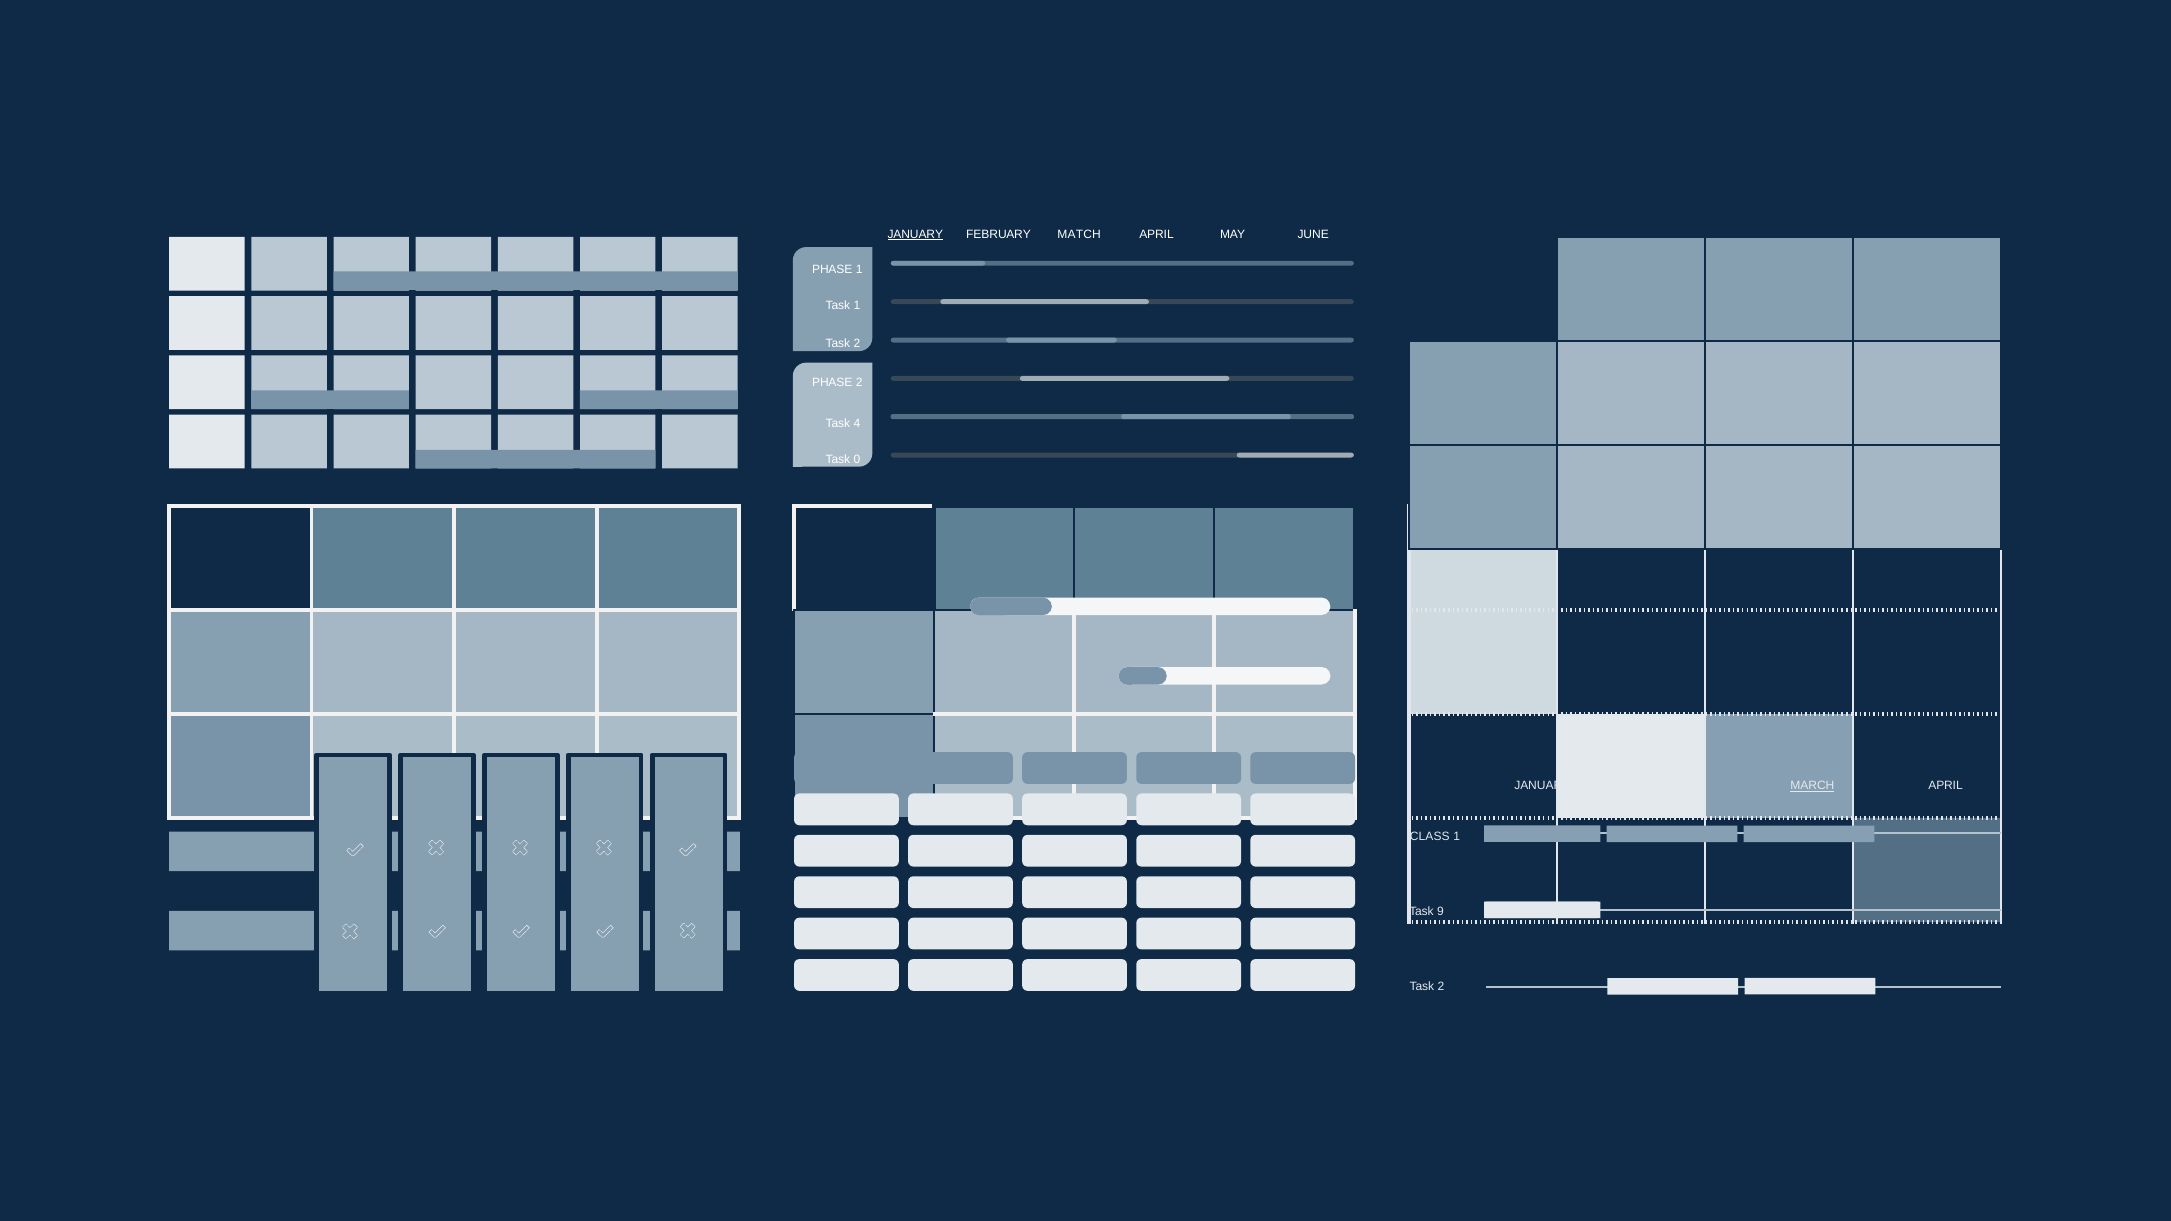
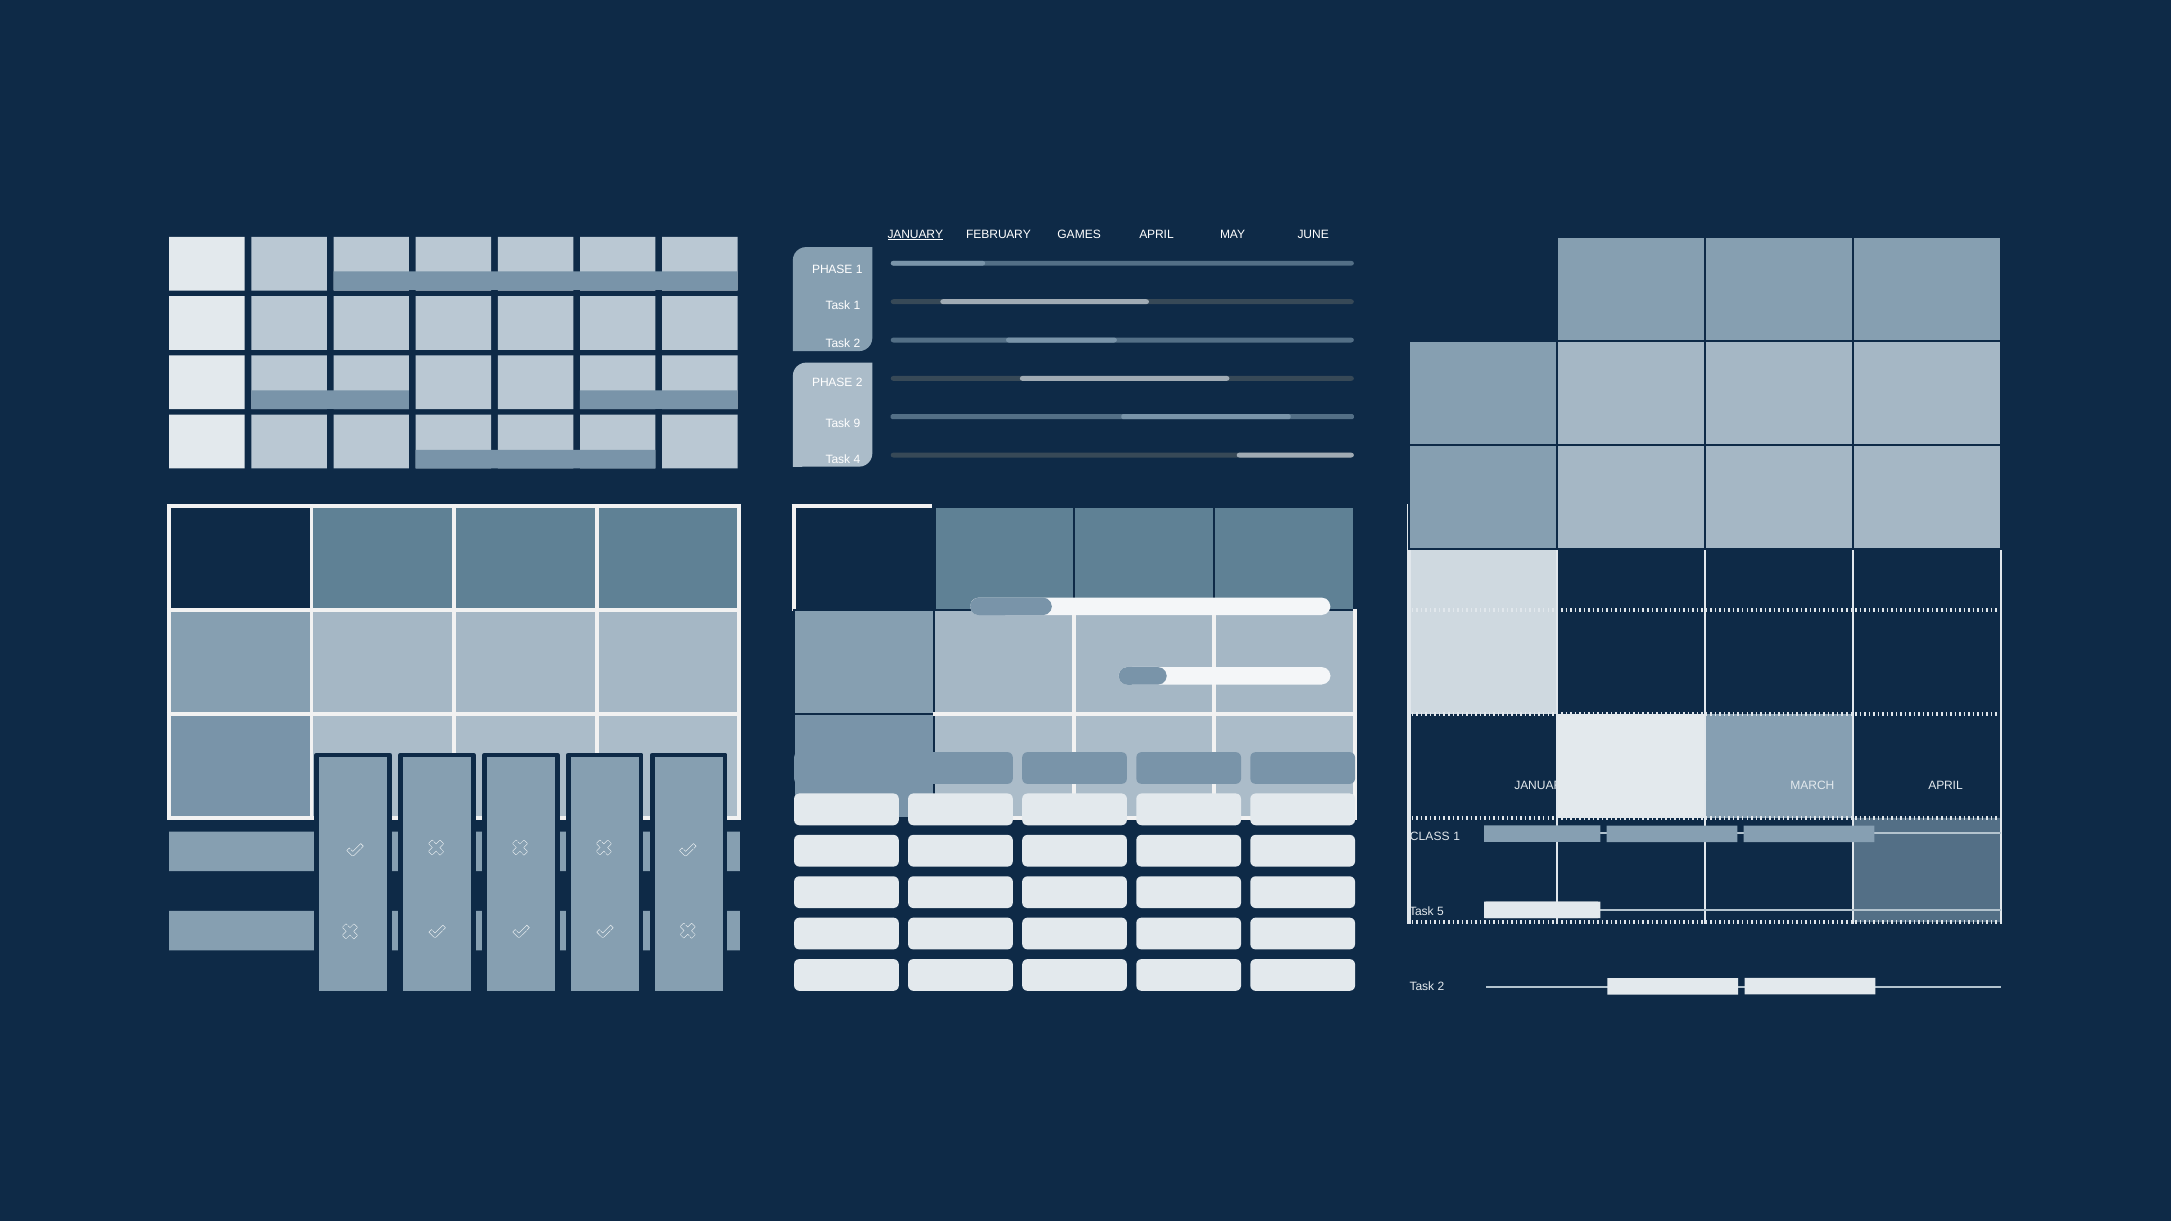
MATCH: MATCH -> GAMES (1079, 234)
4: 4 -> 9 (857, 424)
0: 0 -> 4 (857, 460)
MARCH underline: present -> none (1812, 786)
9: 9 -> 5 (1440, 912)
